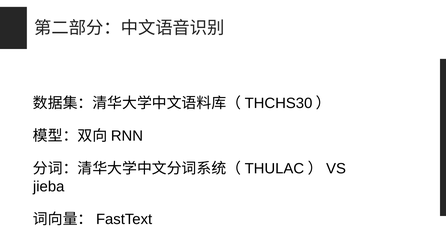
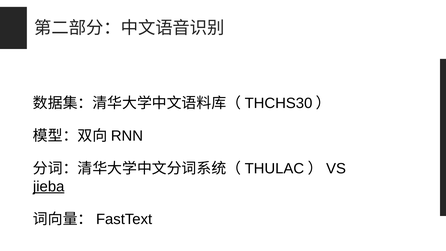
jieba underline: none -> present (49, 186)
